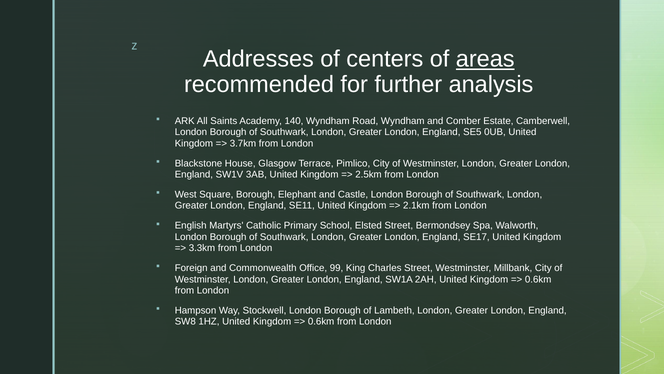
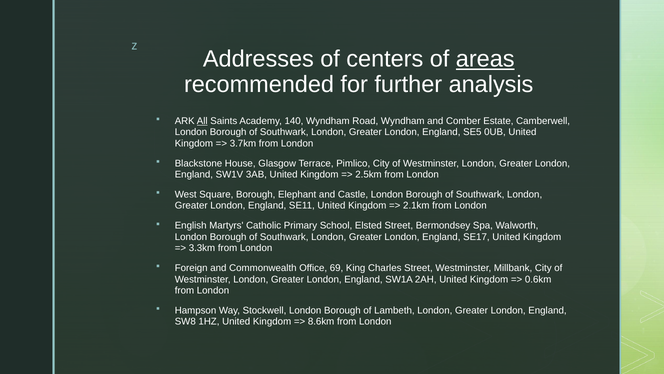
All underline: none -> present (202, 121)
99: 99 -> 69 (337, 268)
0.6km: 0.6km -> 8.6km (321, 321)
